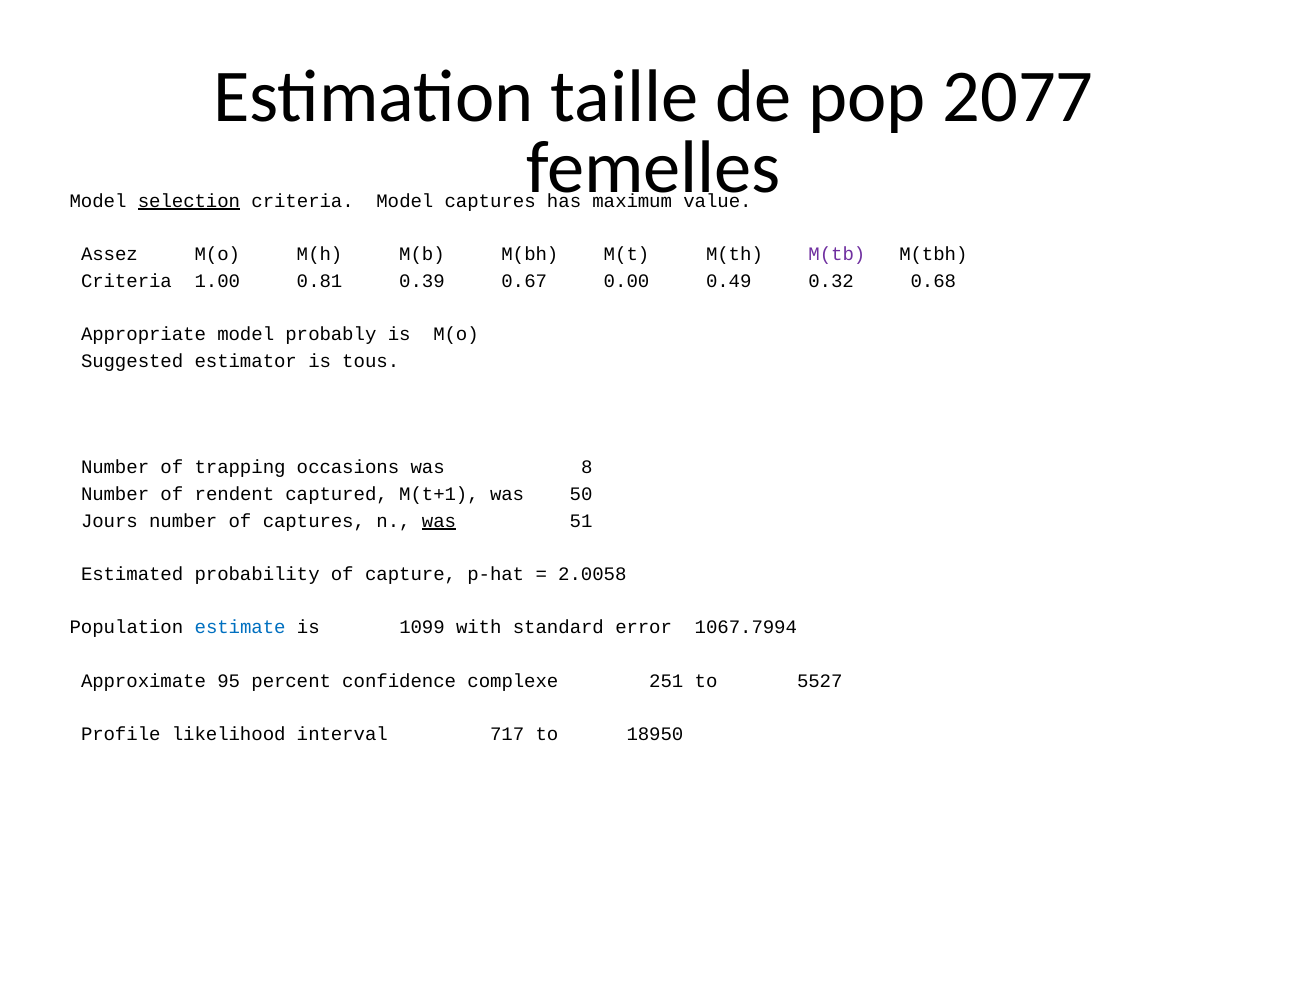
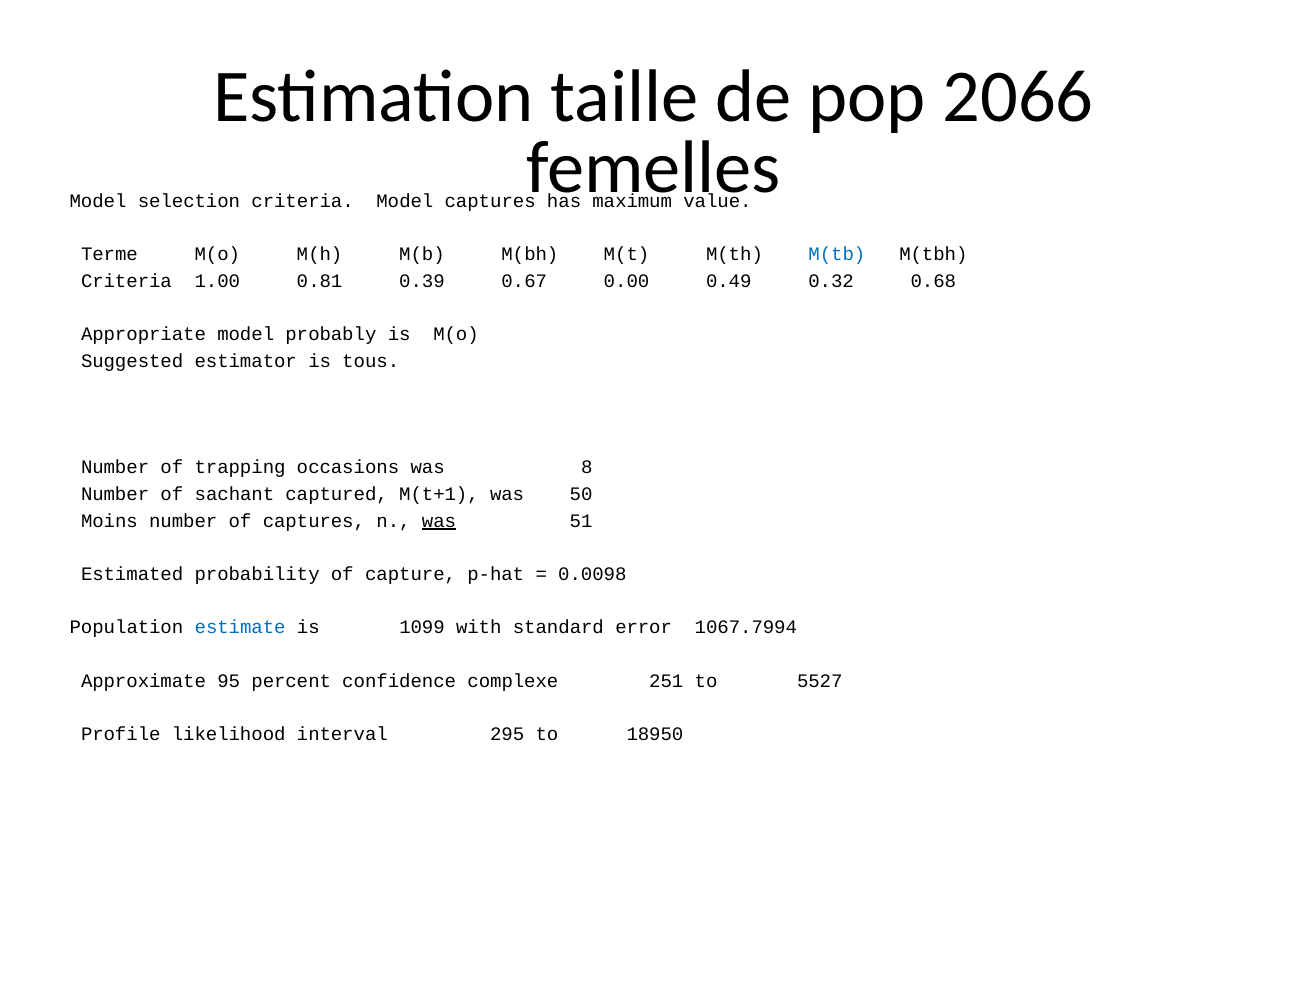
2077: 2077 -> 2066 (1018, 96)
selection underline: present -> none (189, 201)
Assez: Assez -> Terme (109, 254)
M(tb colour: purple -> blue (837, 254)
rendent: rendent -> sachant (234, 494)
Jours: Jours -> Moins (109, 521)
2.0058: 2.0058 -> 0.0098 (592, 574)
717: 717 -> 295 (507, 734)
